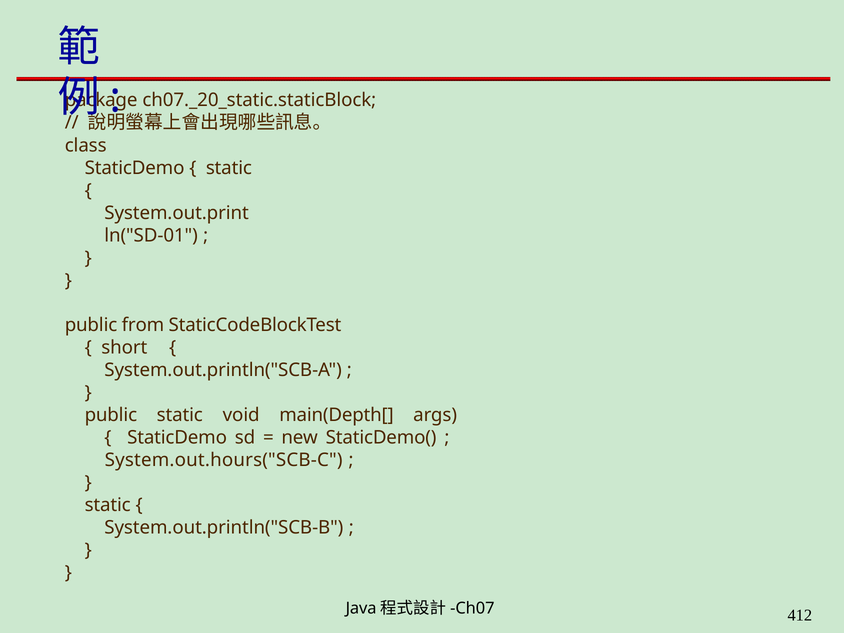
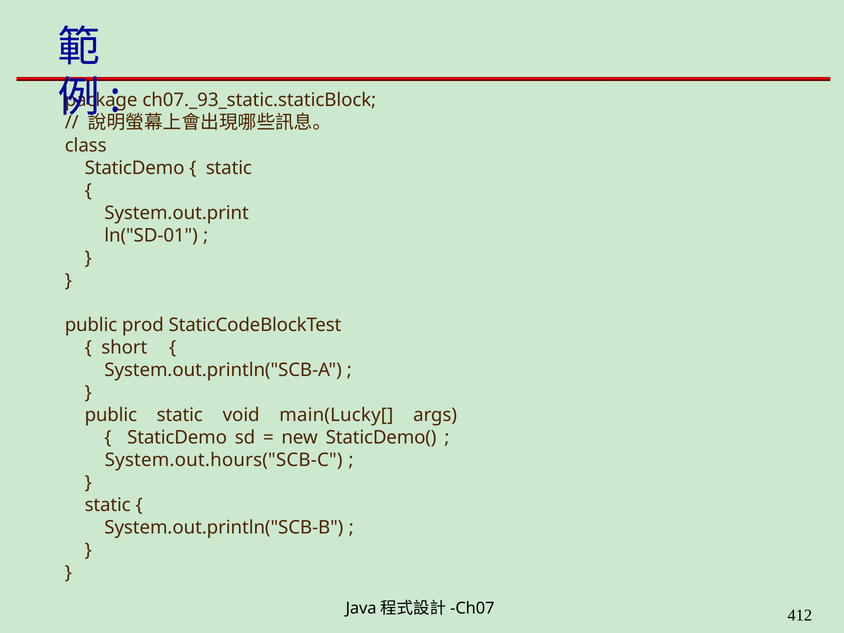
ch07._20_static.staticBlock: ch07._20_static.staticBlock -> ch07._93_static.staticBlock (259, 100)
from: from -> prod (143, 325)
main(Depth[: main(Depth[ -> main(Lucky[ (336, 415)
